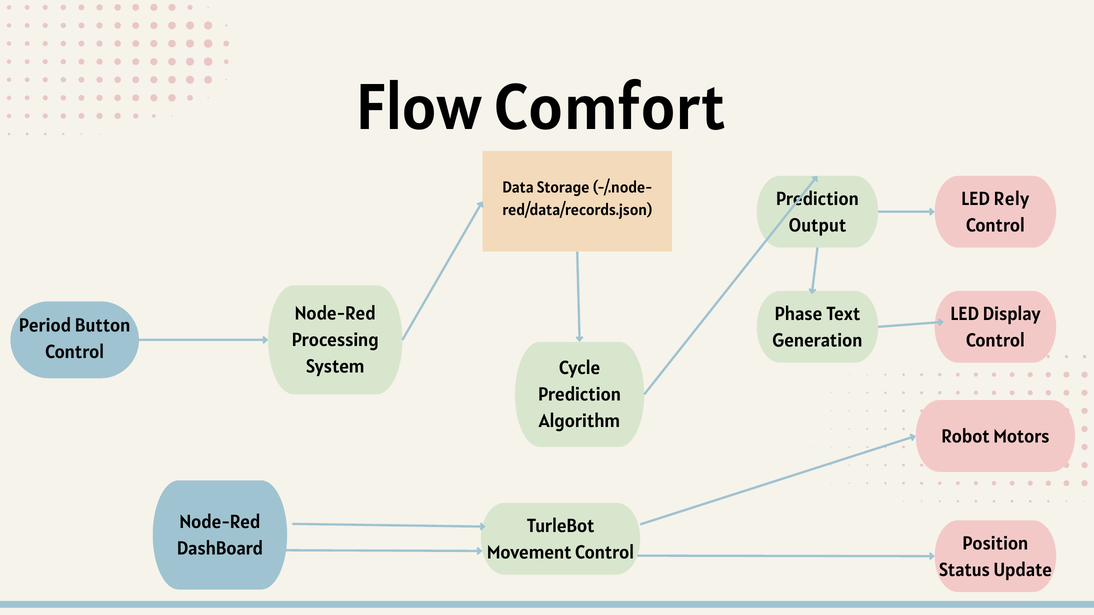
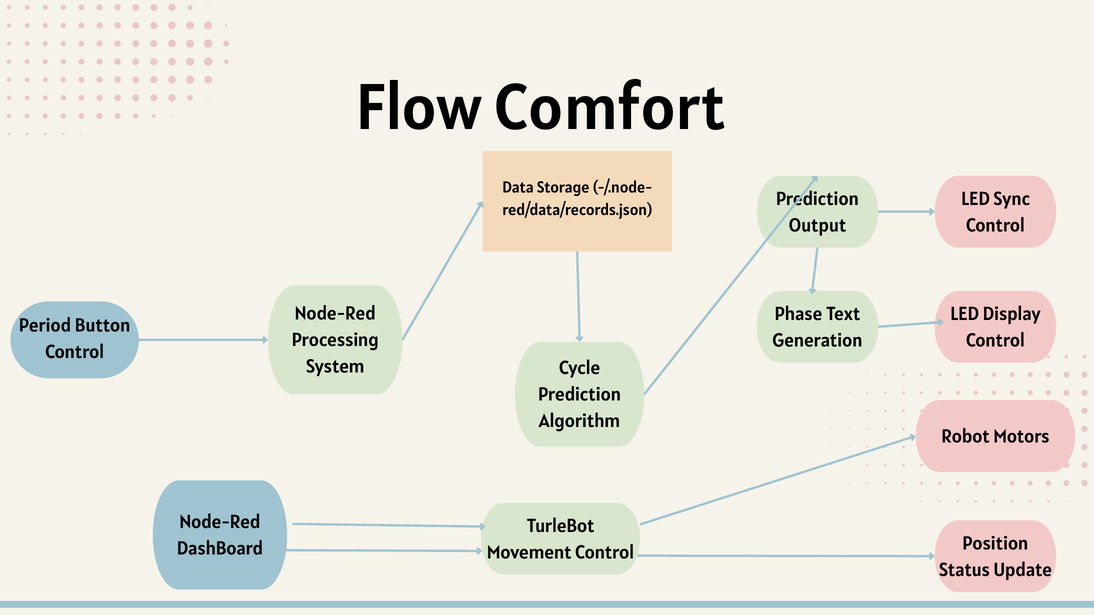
Rely: Rely -> Sync (1012, 199)
